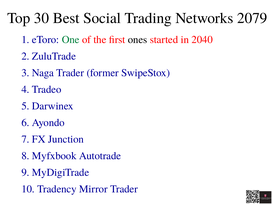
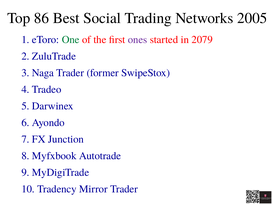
30: 30 -> 86 (42, 18)
2079: 2079 -> 2005 (252, 18)
ones colour: black -> purple (138, 40)
2040: 2040 -> 2079 (202, 40)
